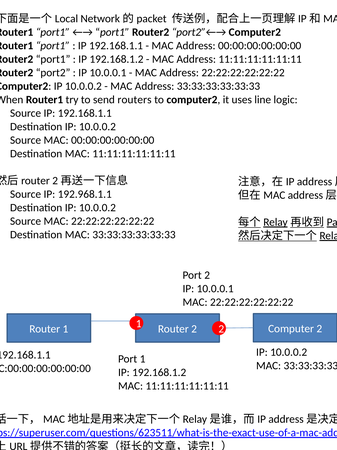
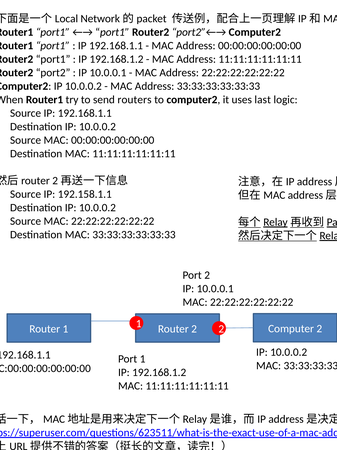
line: line -> last (263, 99)
192.968.1.1: 192.968.1.1 -> 192.158.1.1 (85, 194)
